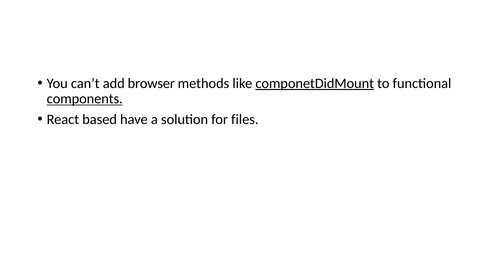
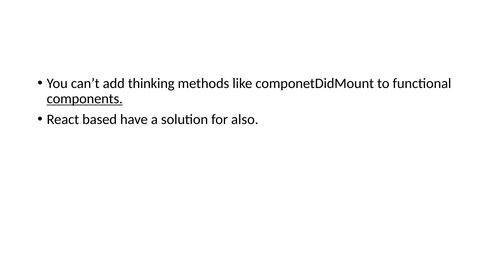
browser: browser -> thinking (151, 83)
componetDidMount underline: present -> none (315, 83)
files: files -> also (245, 119)
